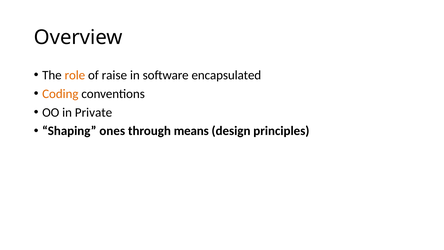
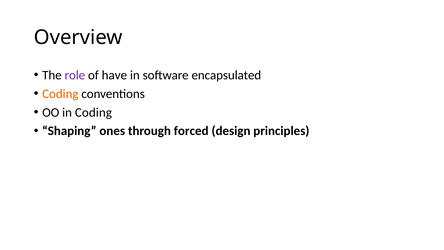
role colour: orange -> purple (75, 75)
raise: raise -> have (114, 75)
in Private: Private -> Coding (93, 112)
means: means -> forced (191, 131)
